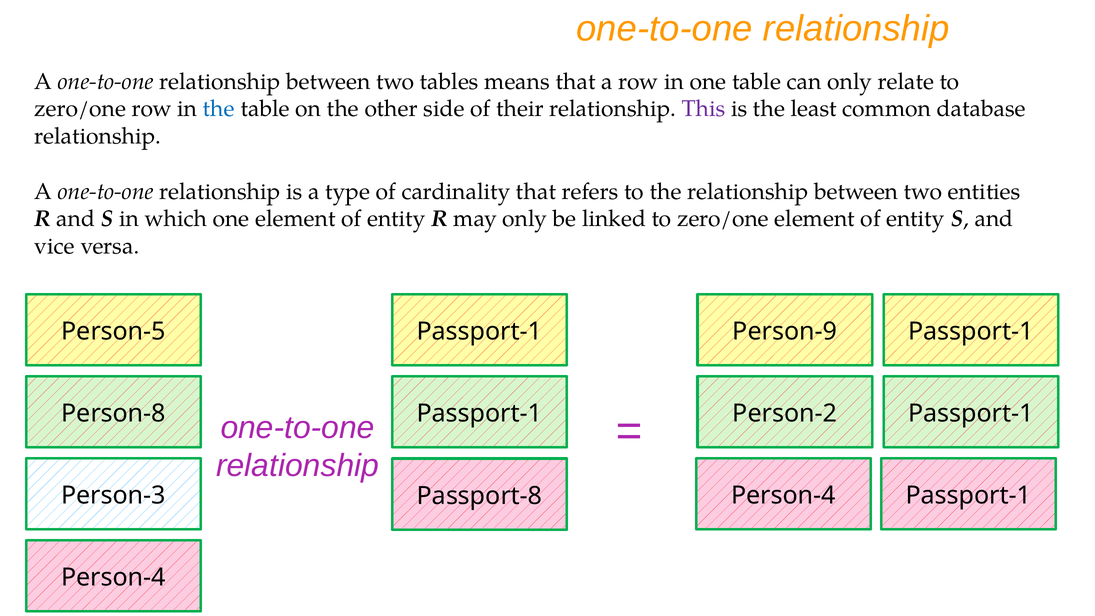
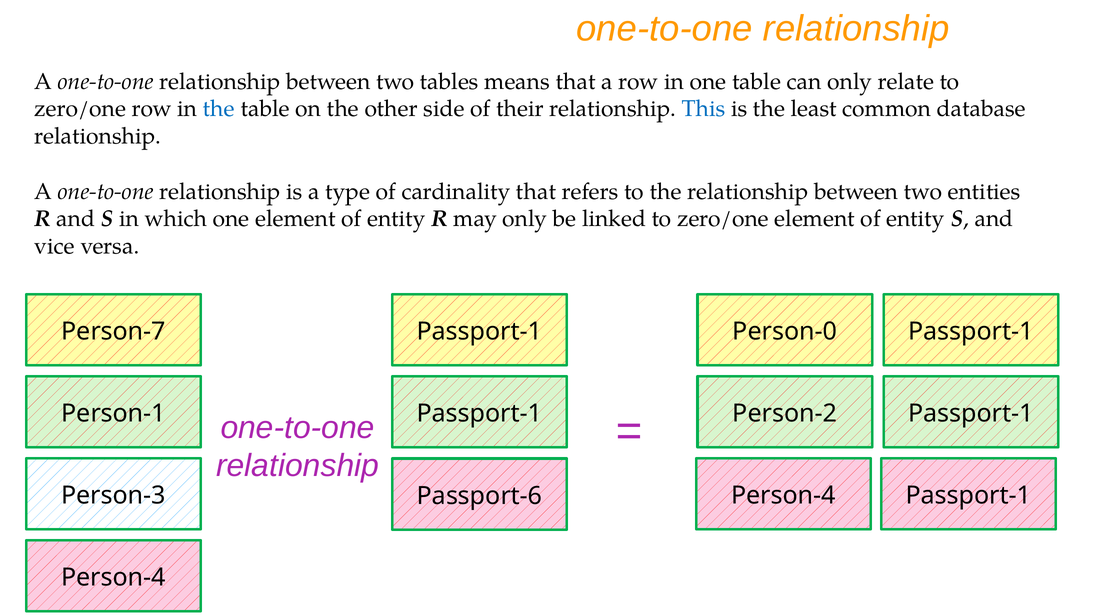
This colour: purple -> blue (704, 109)
Person-5: Person-5 -> Person-7 (114, 332)
Person-9: Person-9 -> Person-0 (785, 332)
Person-8: Person-8 -> Person-1 (114, 413)
Passport-8: Passport-8 -> Passport-6 (480, 496)
